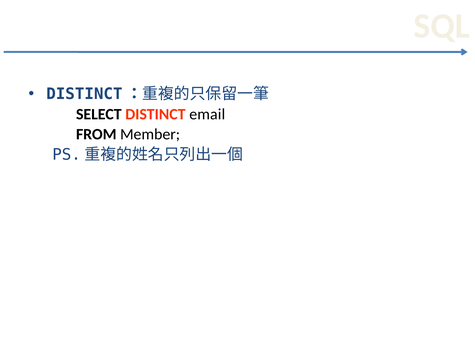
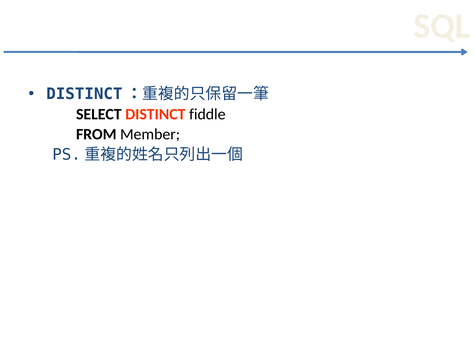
email: email -> fiddle (207, 114)
